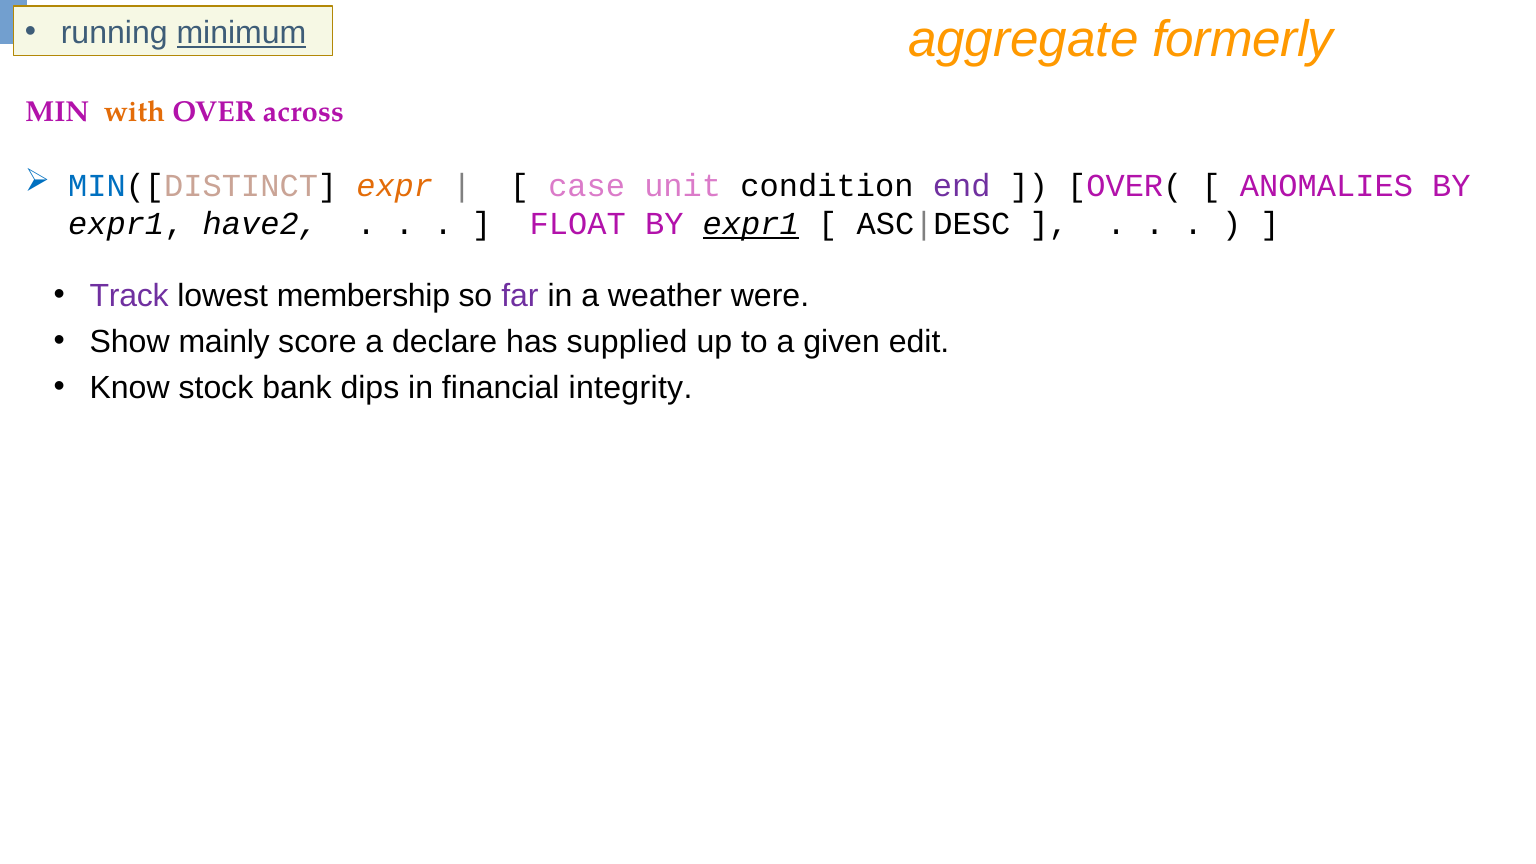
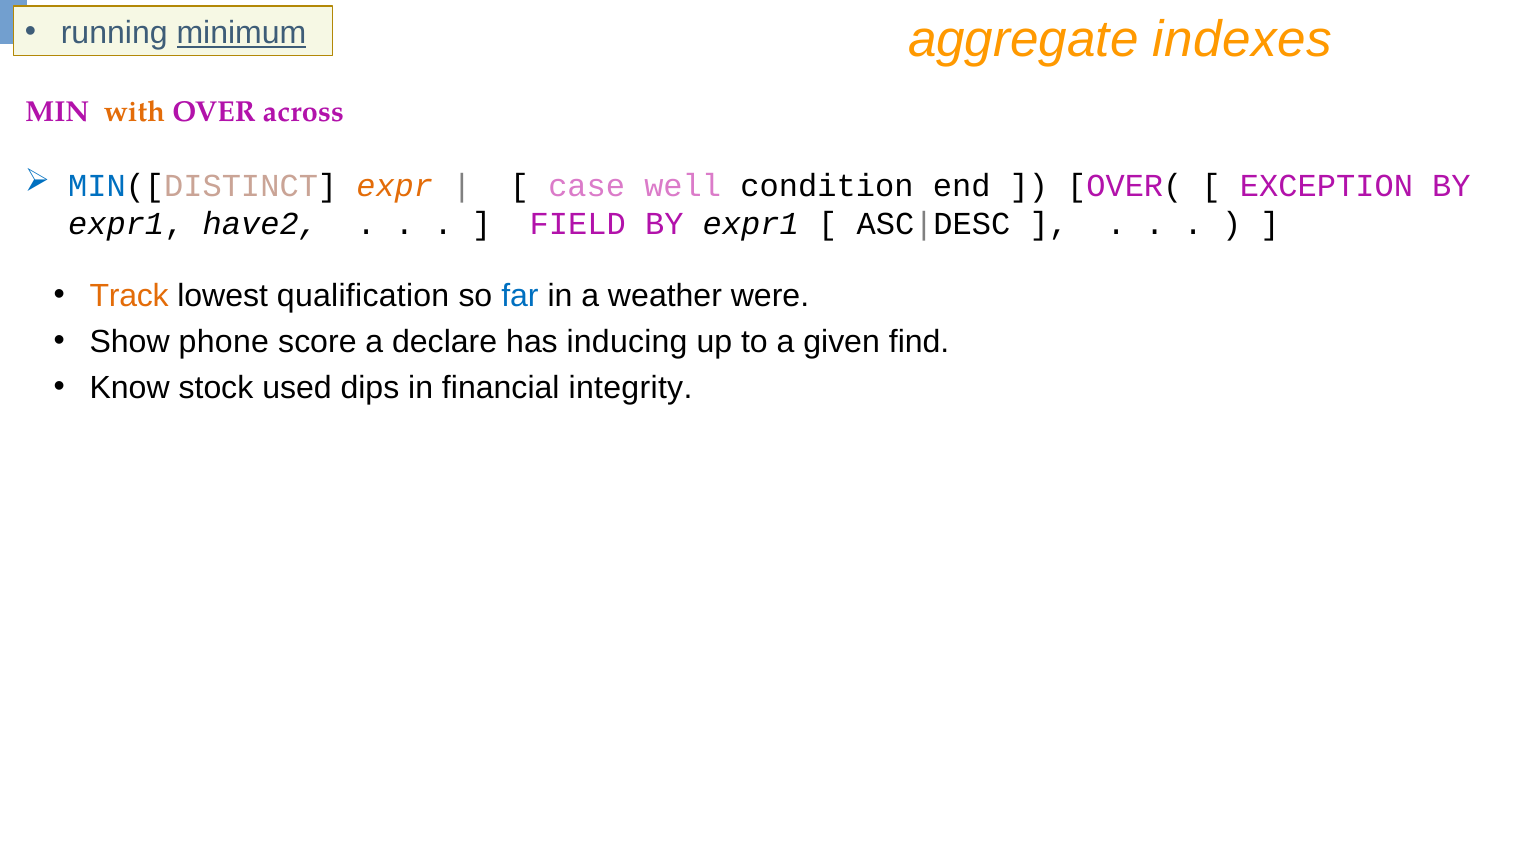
formerly: formerly -> indexes (1242, 40)
unit: unit -> well (683, 186)
end colour: purple -> black (962, 186)
ANOMALIES: ANOMALIES -> EXCEPTION (1326, 186)
FLOAT: FLOAT -> FIELD (578, 224)
expr1 underline: present -> none (751, 224)
Track colour: purple -> orange (129, 296)
membership: membership -> qualification (363, 296)
far colour: purple -> blue (520, 296)
mainly: mainly -> phone (224, 342)
supplied: supplied -> inducing (627, 342)
edit: edit -> find (919, 342)
bank: bank -> used (297, 388)
